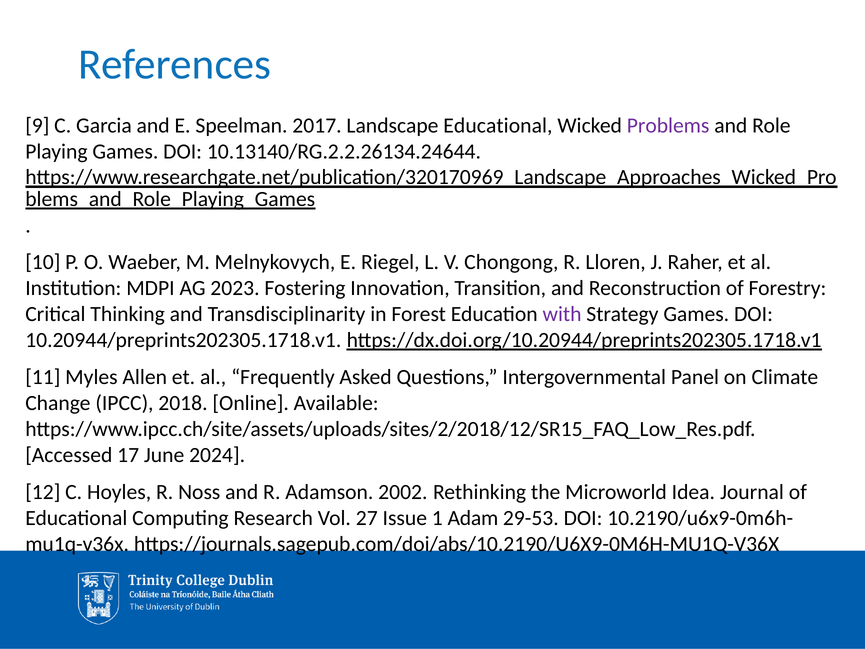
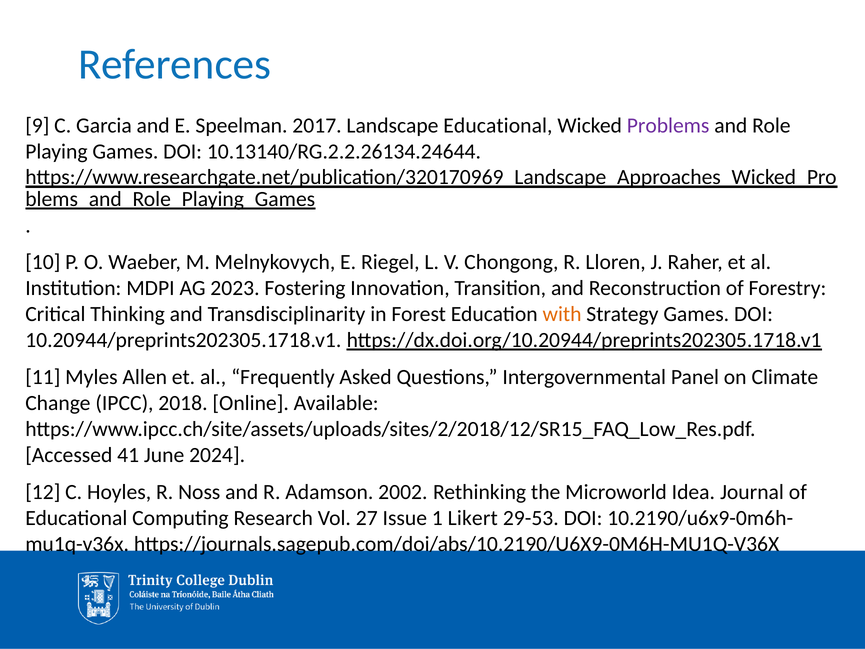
with colour: purple -> orange (562, 314)
17: 17 -> 41 (128, 455)
Adam: Adam -> Likert (473, 518)
